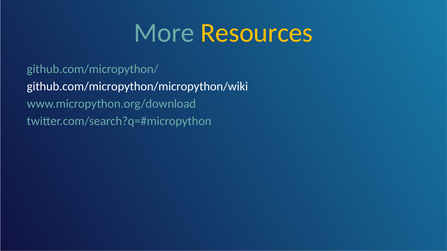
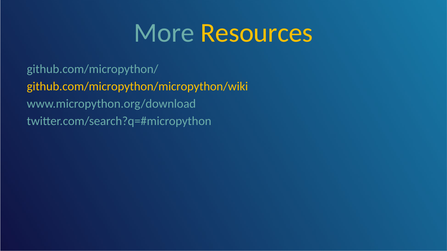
github.com/micropython/micropython/wiki colour: white -> yellow (137, 87)
